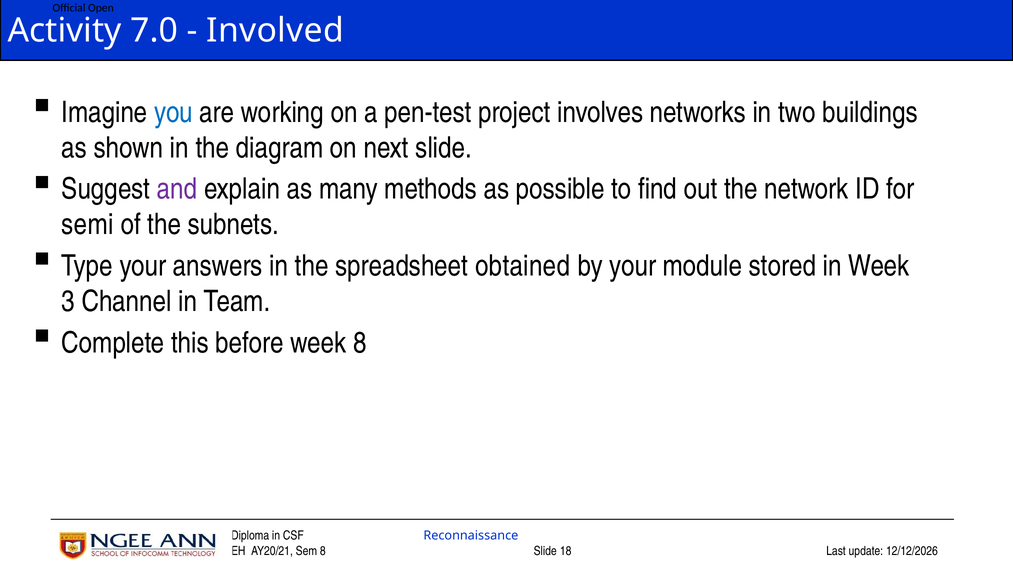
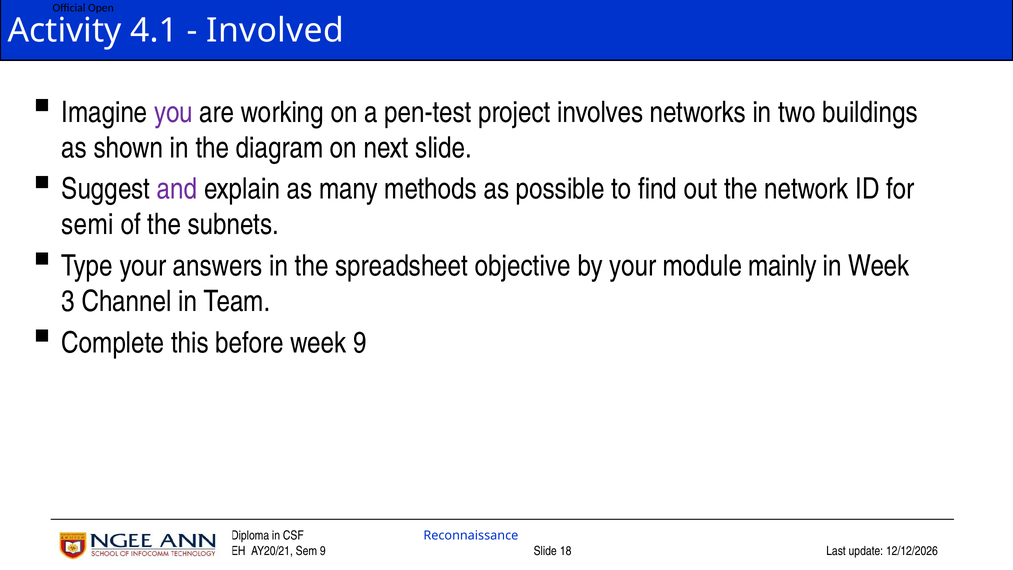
7.0: 7.0 -> 4.1 (154, 31)
you colour: blue -> purple (174, 112)
obtained: obtained -> objective (523, 266)
stored: stored -> mainly (783, 266)
week 8: 8 -> 9 (360, 343)
8: 8 -> 9 (323, 551)
